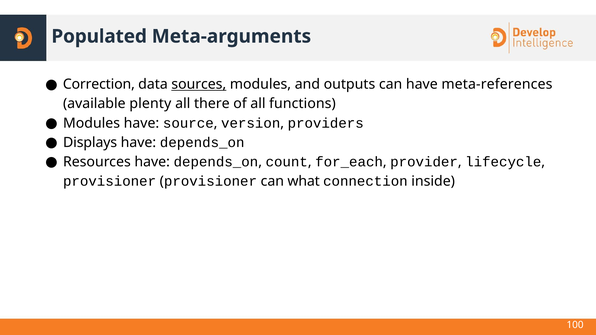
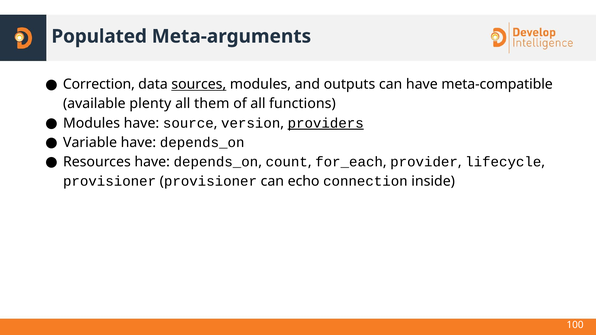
meta-references: meta-references -> meta-compatible (497, 84)
there: there -> them (212, 104)
providers underline: none -> present (326, 123)
Displays: Displays -> Variable (90, 143)
what: what -> echo (304, 181)
